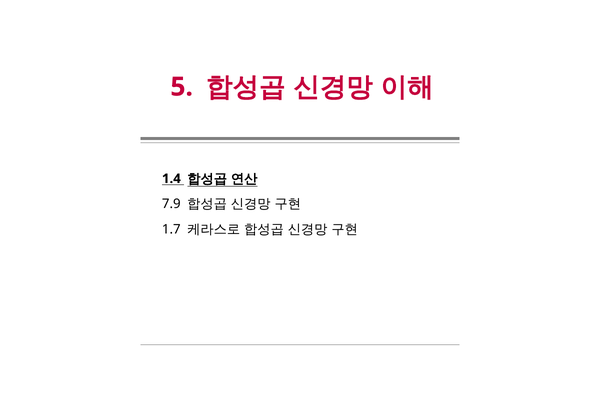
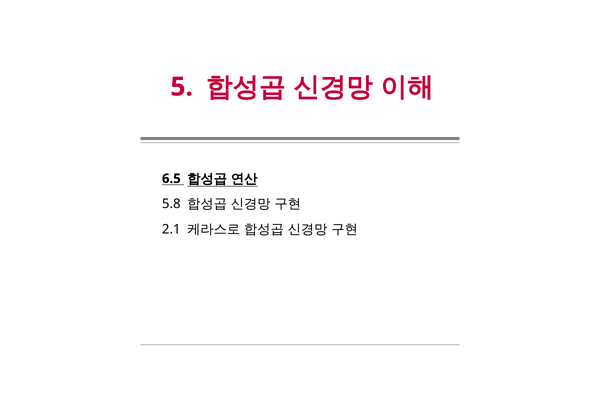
1.4: 1.4 -> 6.5 (171, 179)
7.9: 7.9 -> 5.8 (171, 204)
1.7: 1.7 -> 2.1 (171, 229)
